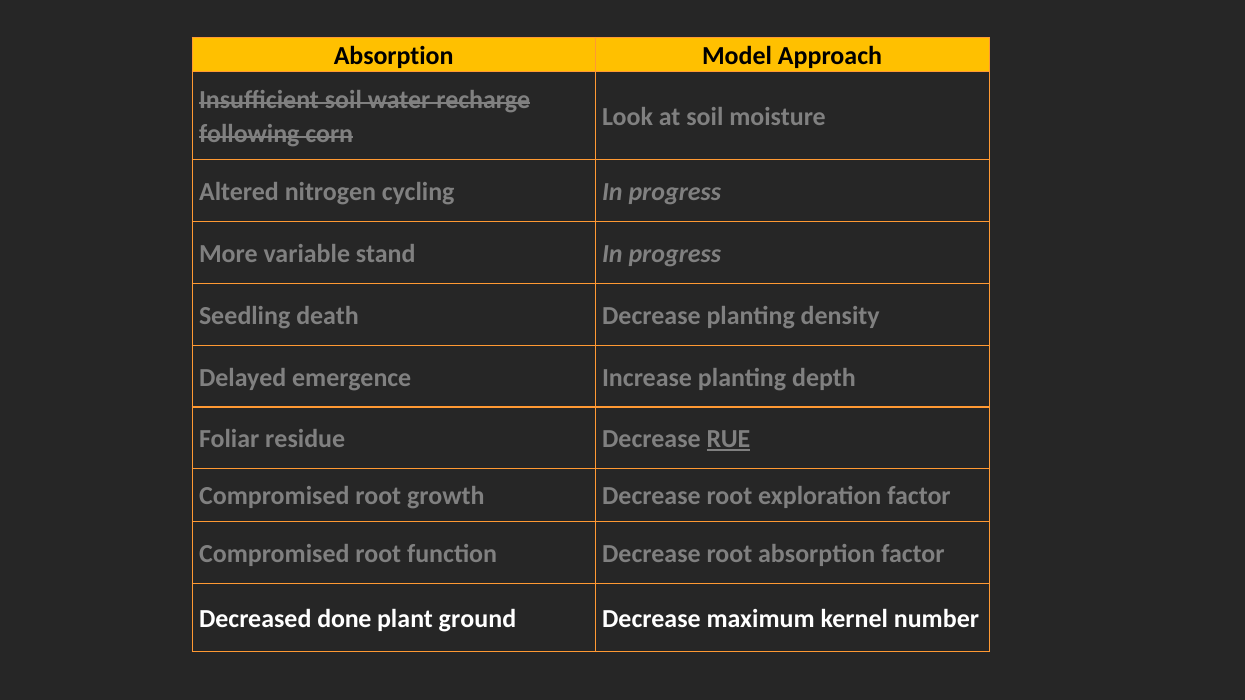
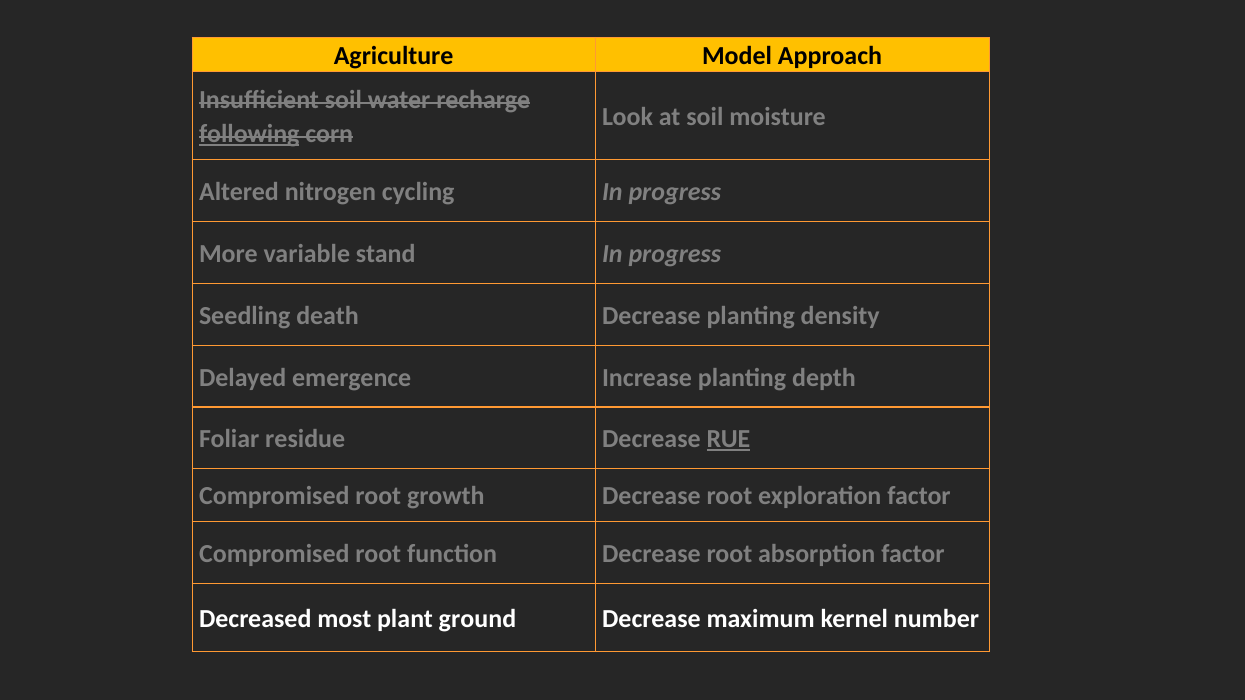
Absorption: Absorption -> Agriculture (394, 56)
following underline: none -> present (249, 134)
done: done -> most (344, 619)
